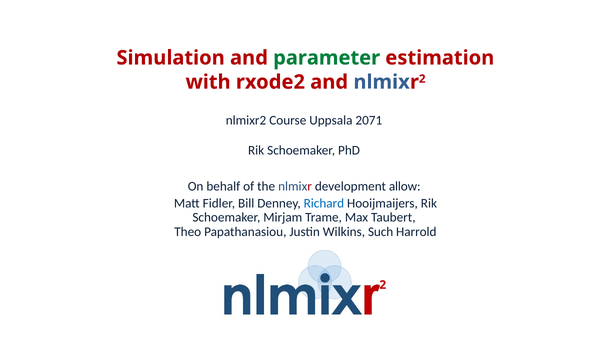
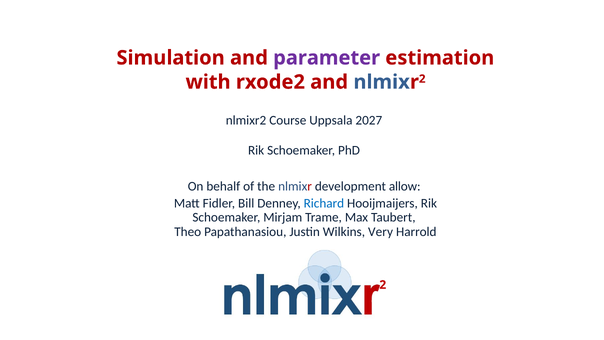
parameter colour: green -> purple (327, 58)
2071: 2071 -> 2027 (369, 120)
Such: Such -> Very (381, 232)
